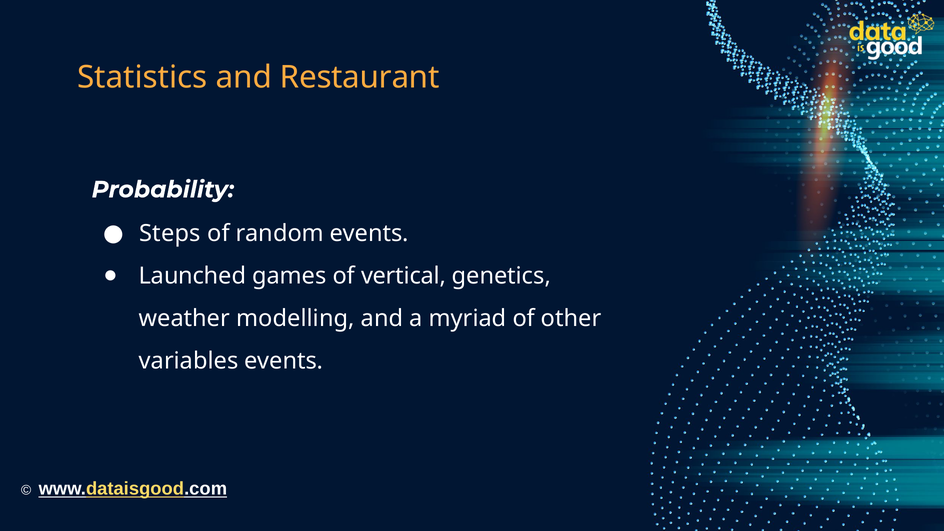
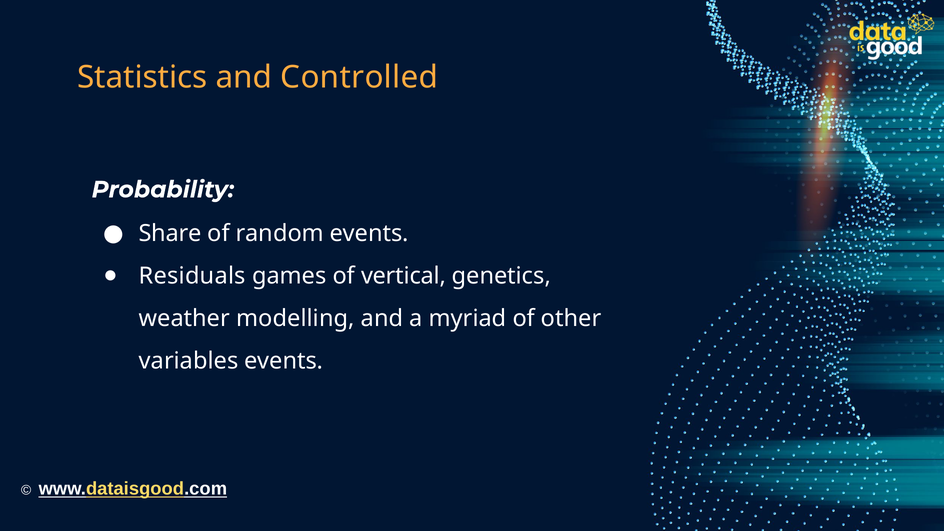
Restaurant: Restaurant -> Controlled (359, 78)
Steps: Steps -> Share (170, 233)
Launched: Launched -> Residuals (192, 276)
